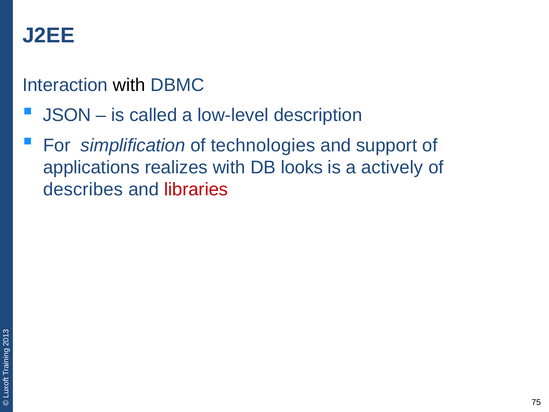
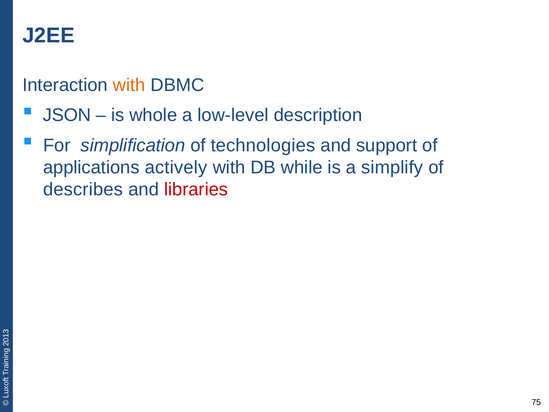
with colour: black -> orange (129, 85)
called: called -> whole (153, 115)
realizes: realizes -> actively (176, 167)
looks: looks -> while (302, 167)
actively: actively -> simplify (392, 167)
